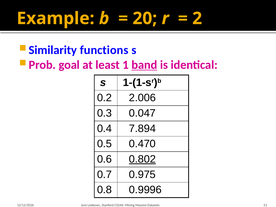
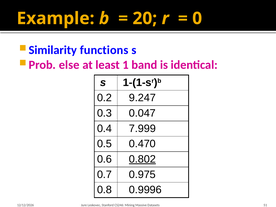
2: 2 -> 0 (197, 18)
goal: goal -> else (69, 65)
band underline: present -> none (144, 65)
2.006: 2.006 -> 9.247 (142, 98)
7.894: 7.894 -> 7.999 (142, 129)
